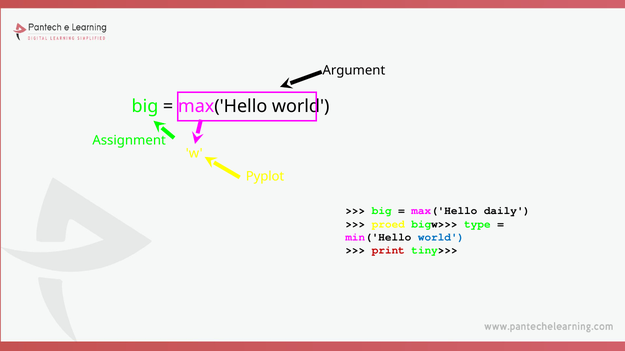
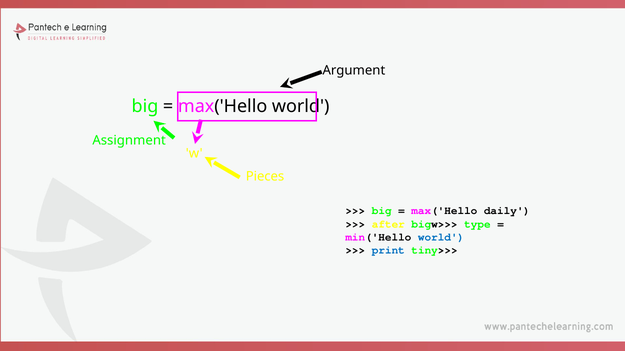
Pyplot: Pyplot -> Pieces (265, 176)
proed: proed -> after (388, 224)
print colour: red -> blue (388, 251)
